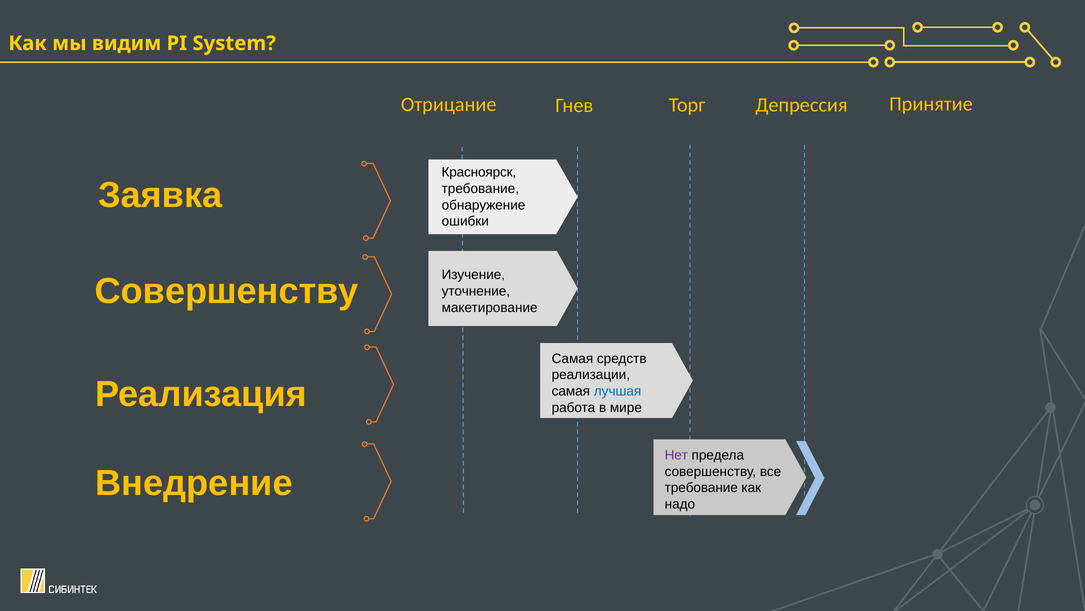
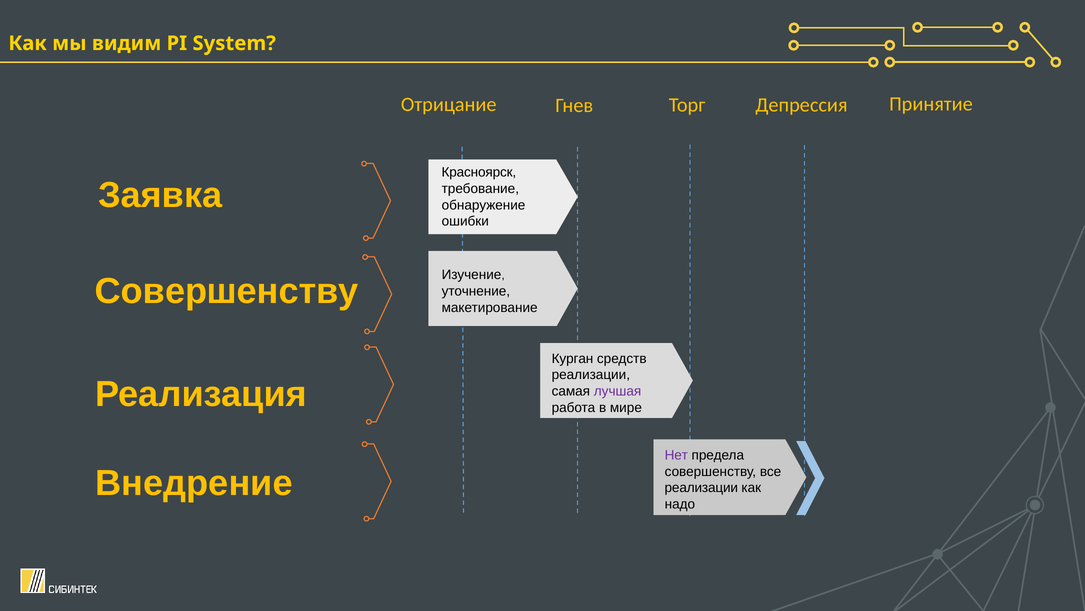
Самая: Самая -> Курган (572, 358)
лучшая colour: blue -> purple (618, 391)
требование: требование -> реализации (701, 487)
